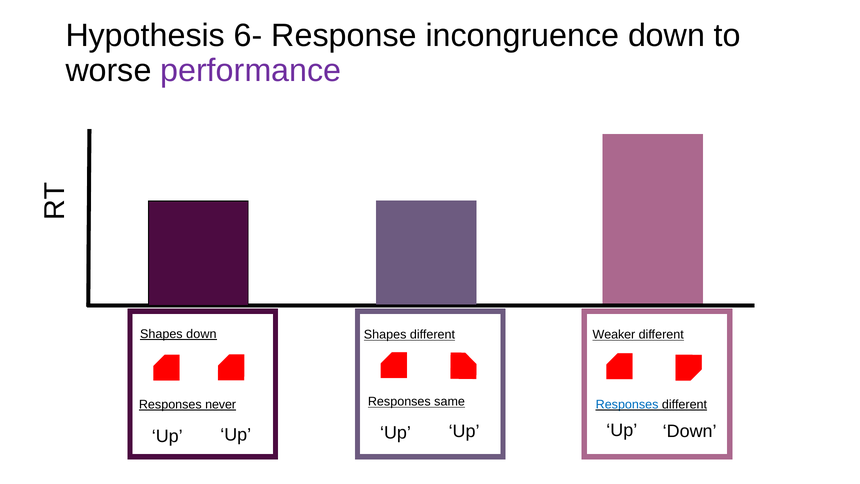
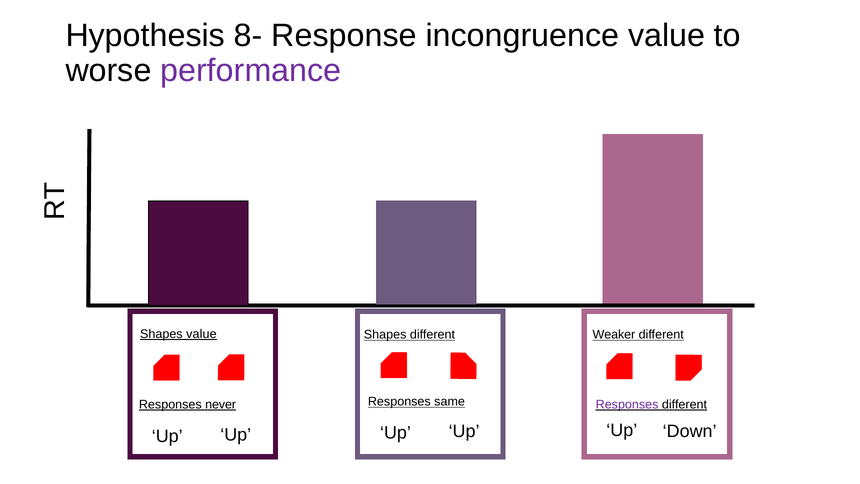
6-: 6- -> 8- (248, 35)
incongruence down: down -> value (667, 35)
Shapes down: down -> value (201, 334)
Responses colour: blue -> purple (627, 404)
